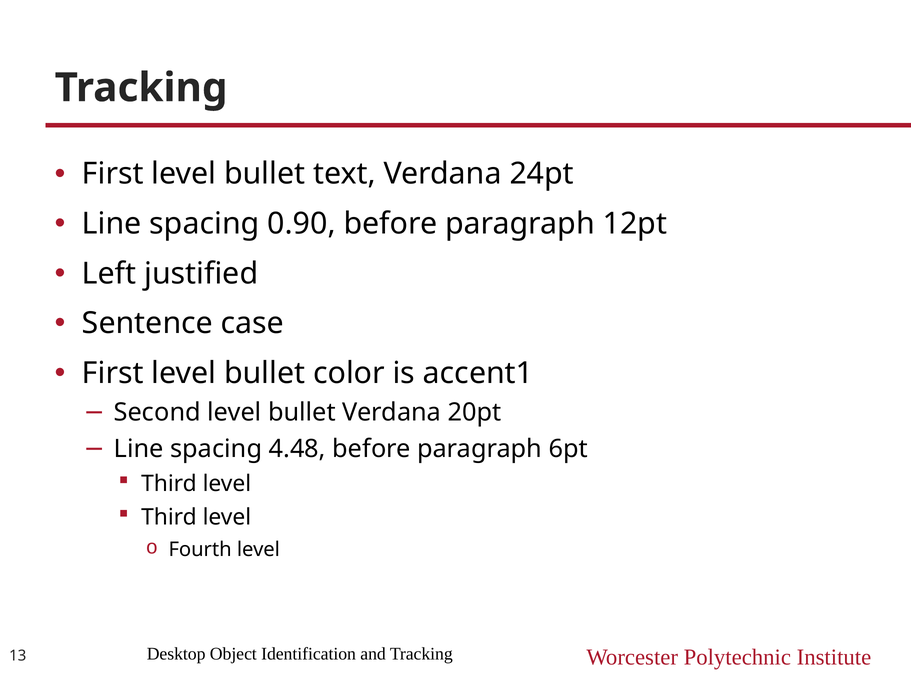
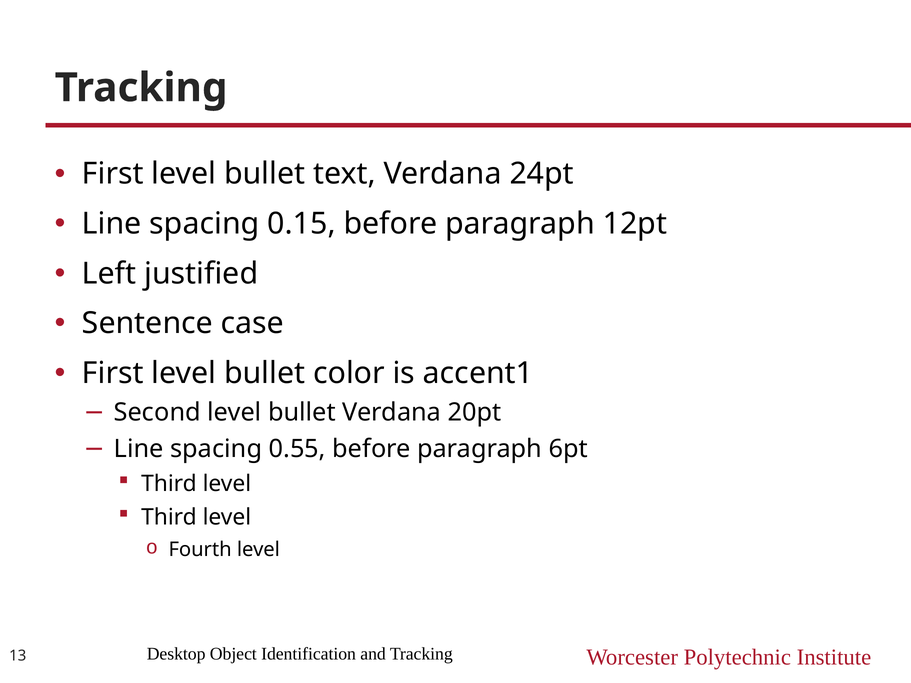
0.90: 0.90 -> 0.15 (302, 224)
4.48: 4.48 -> 0.55 (297, 449)
